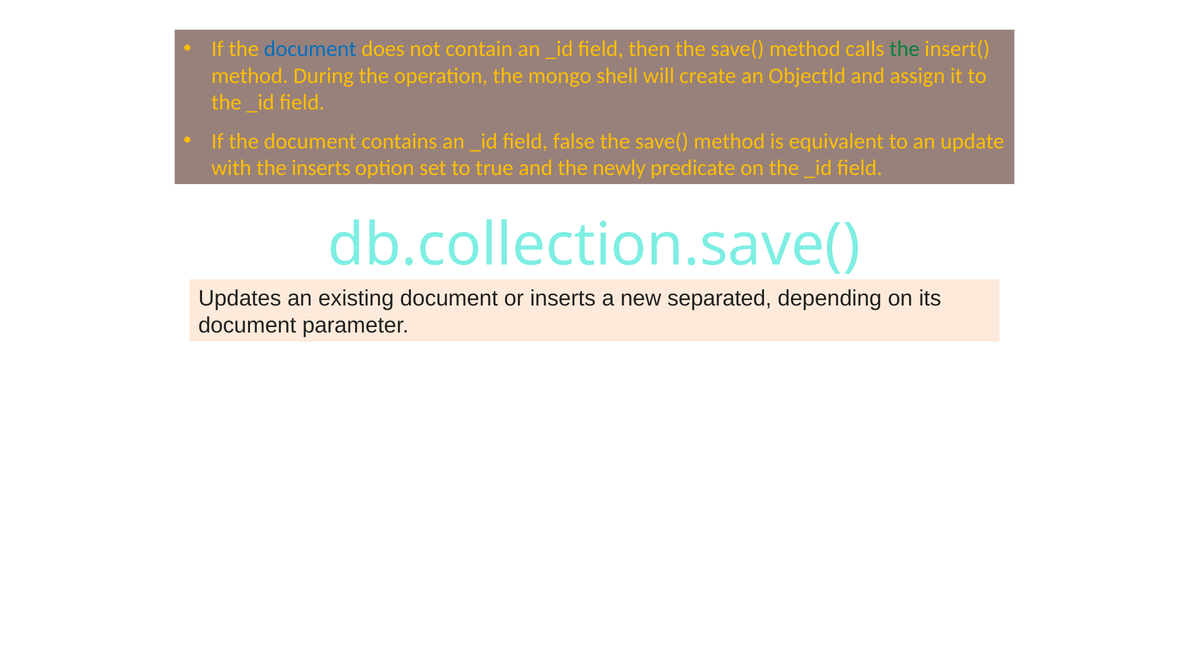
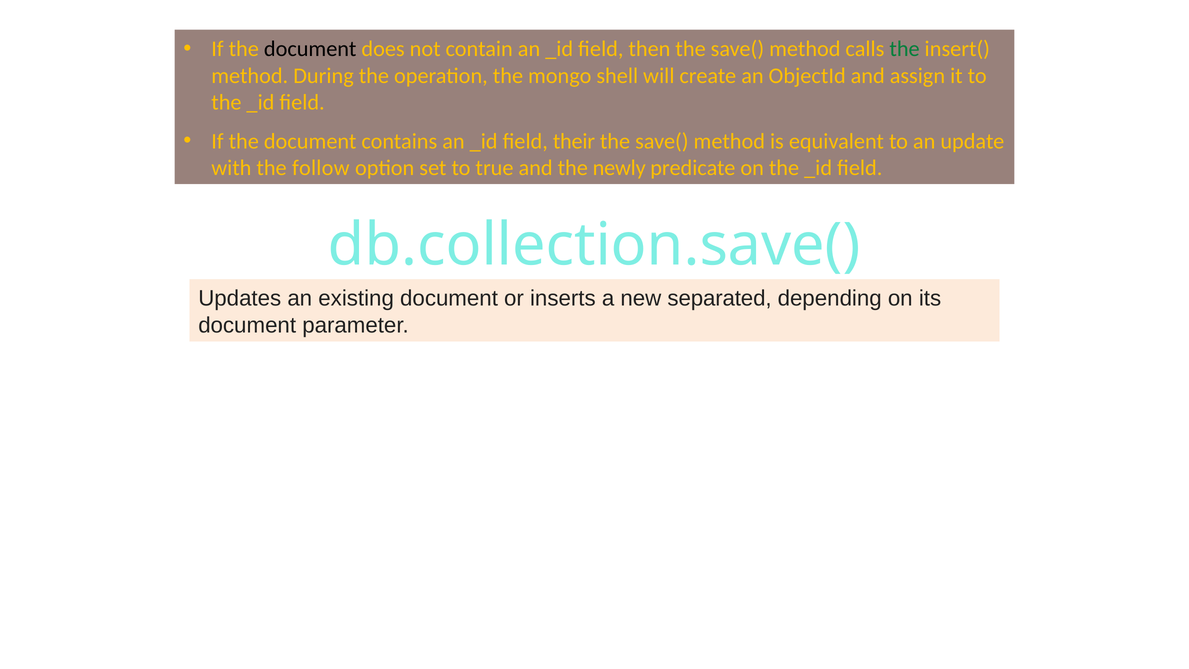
document colour: blue -> black (310, 49)
false: false -> their (574, 141)
the inserts: inserts -> follow (321, 168)
